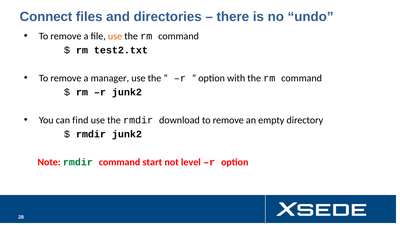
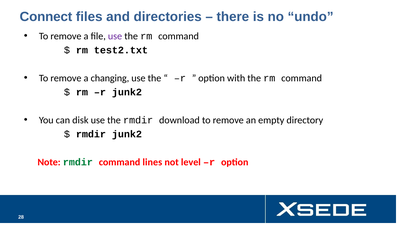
use colour: orange -> purple (115, 36)
manager: manager -> changing (110, 78)
find: find -> disk (80, 120)
start: start -> lines (152, 162)
